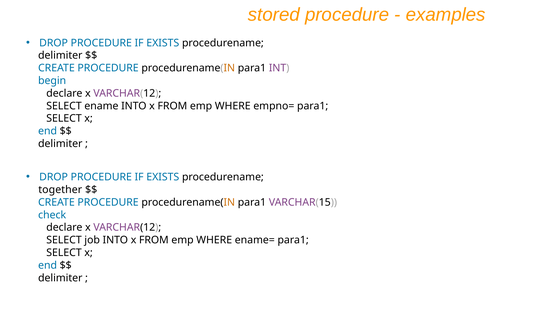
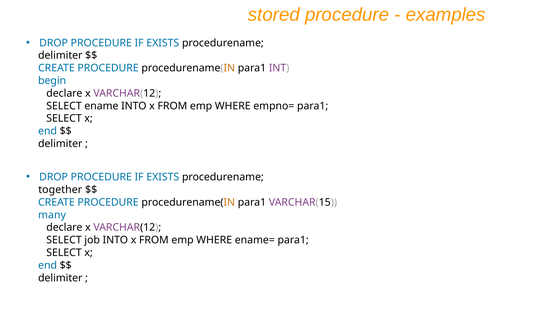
check: check -> many (52, 215)
